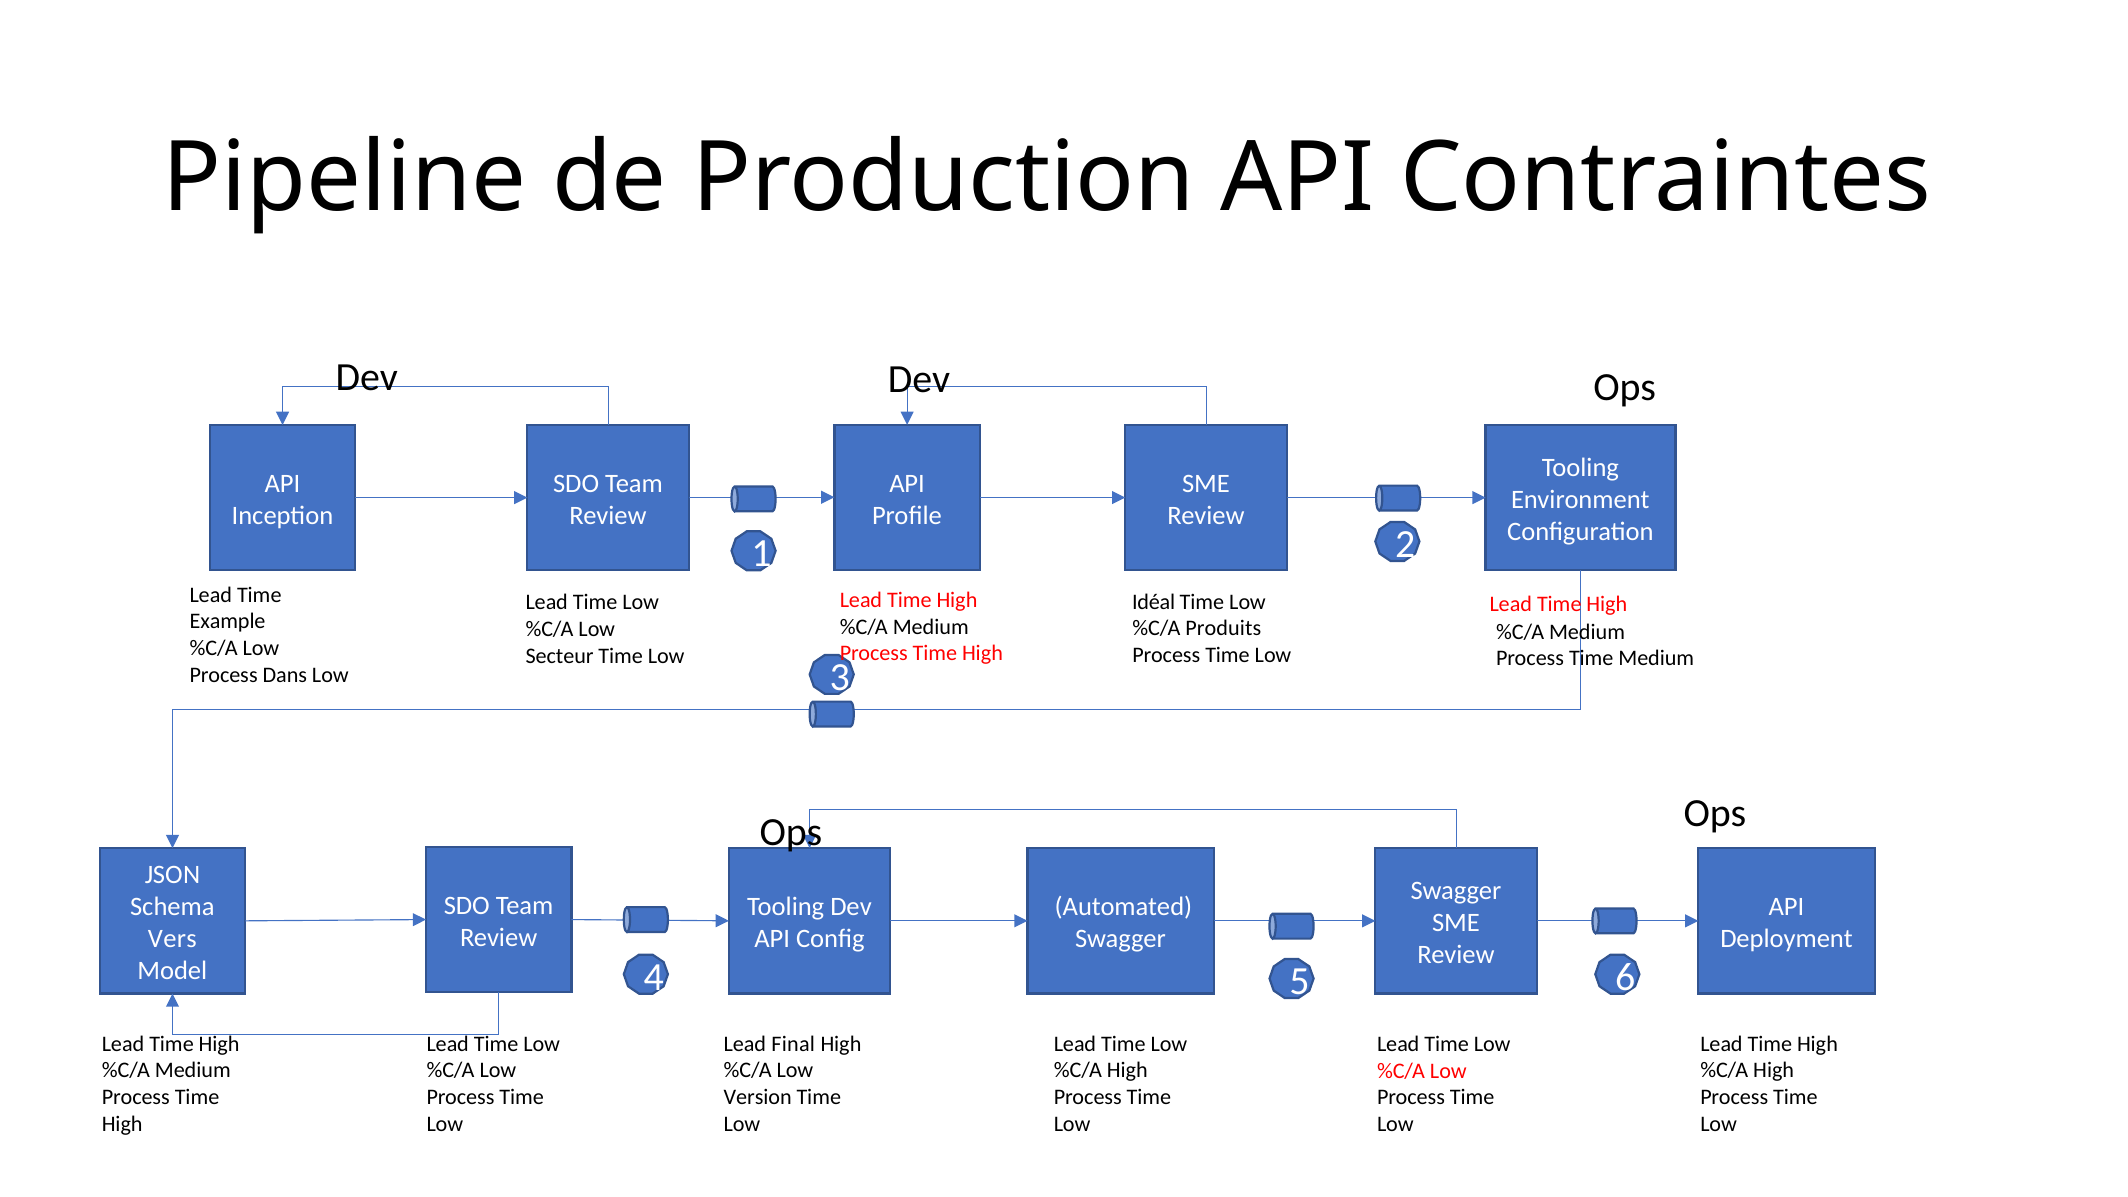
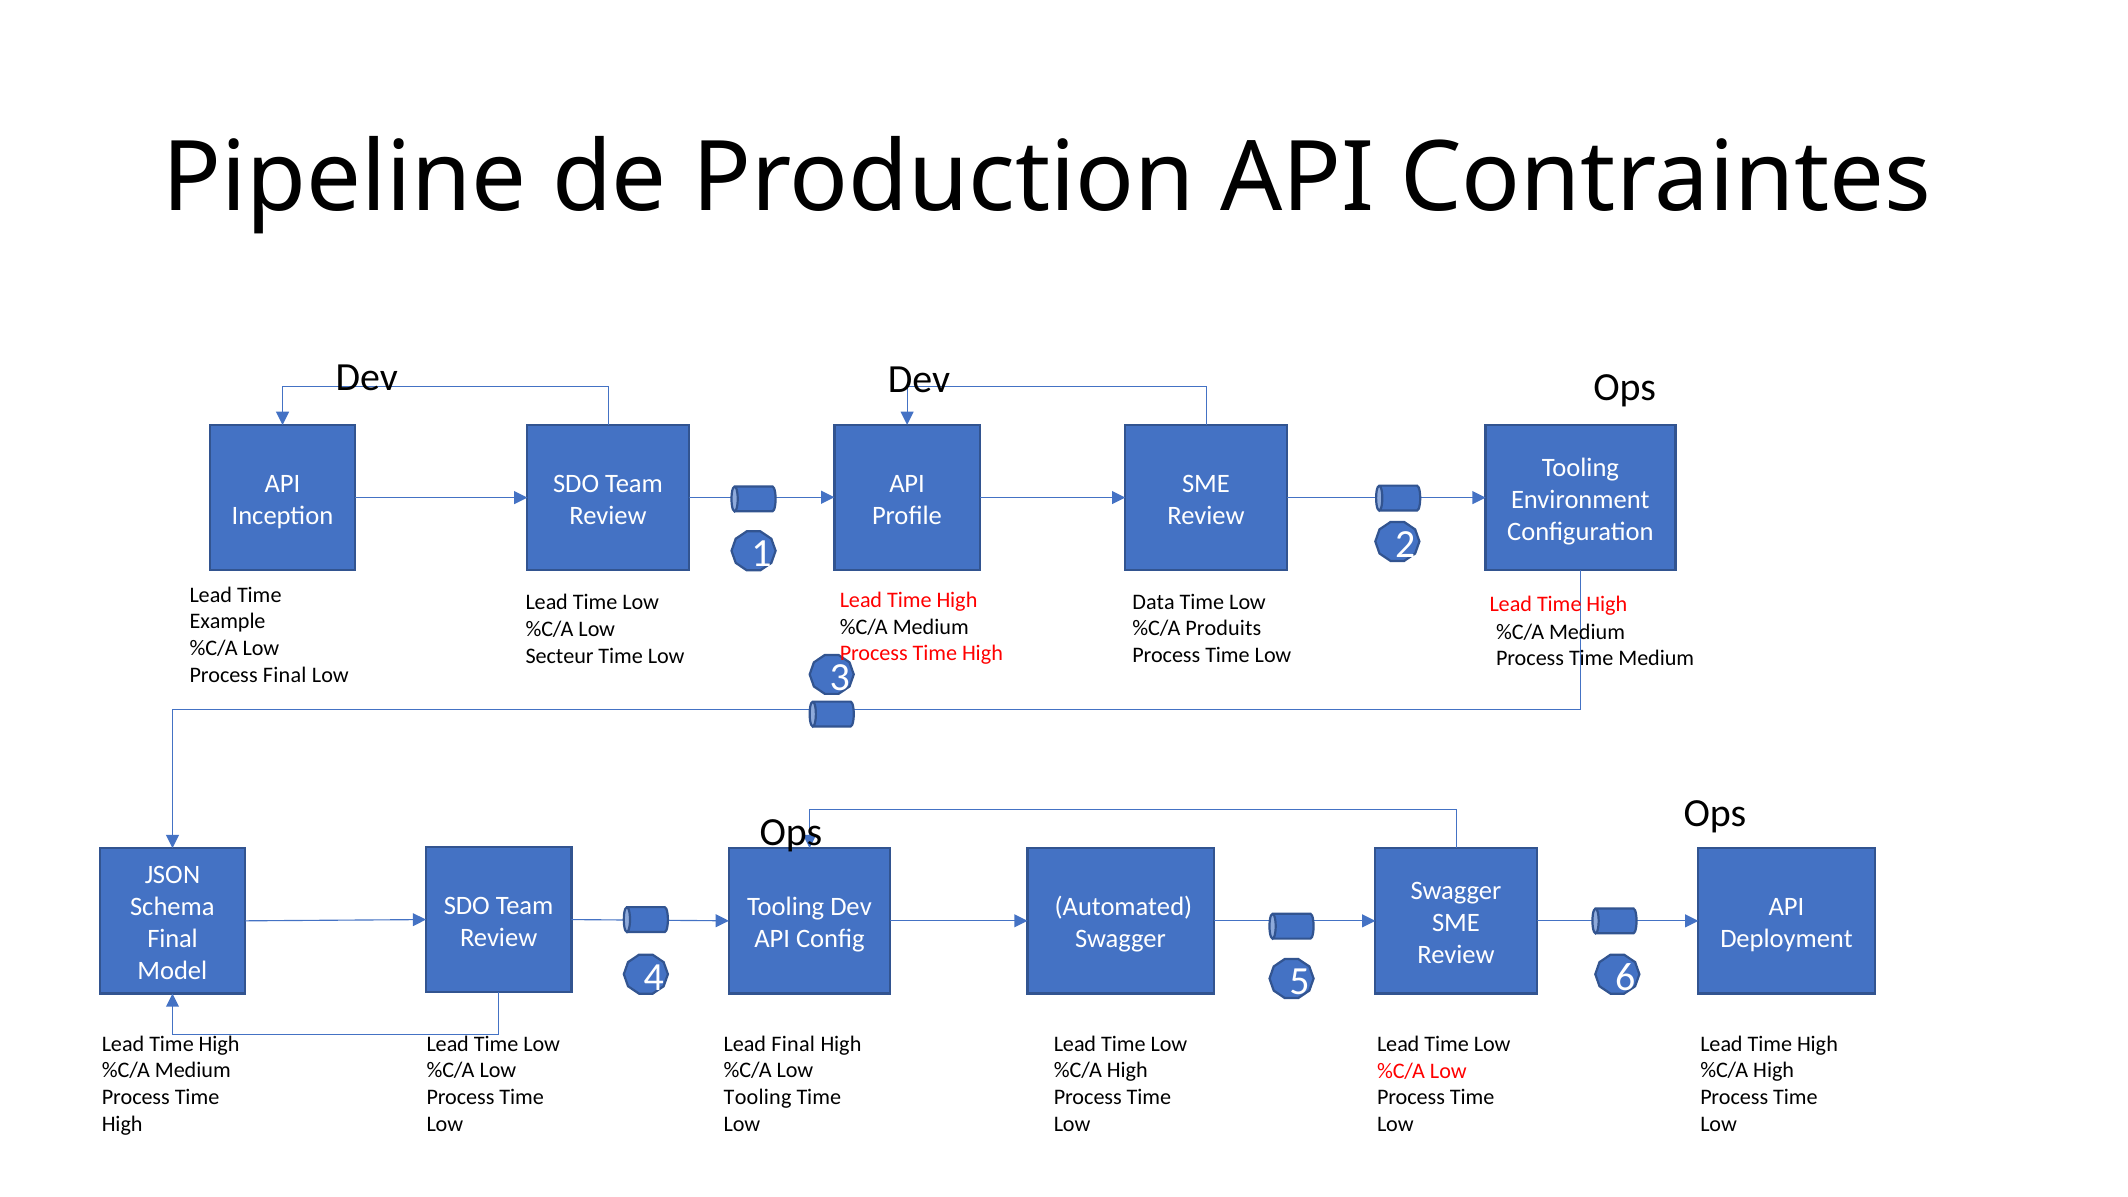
Idéal: Idéal -> Data (1154, 602)
Process Dans: Dans -> Final (285, 675)
Vers: Vers -> Final (173, 939)
Version: Version -> Tooling (758, 1097)
